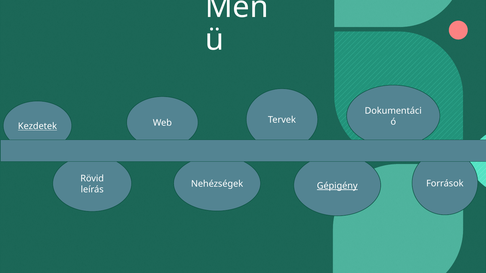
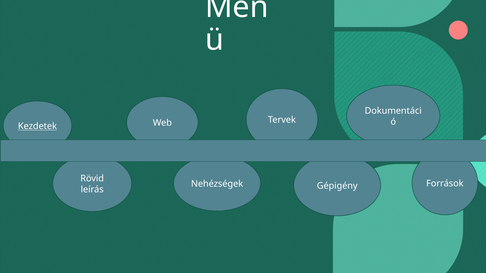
Gépigény underline: present -> none (337, 186)
